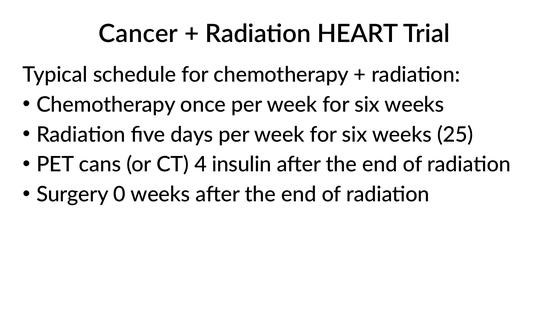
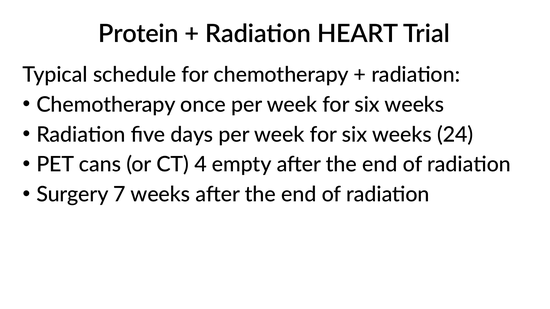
Cancer: Cancer -> Protein (139, 34)
25: 25 -> 24 (455, 135)
insulin: insulin -> empty (242, 165)
0: 0 -> 7 (120, 195)
